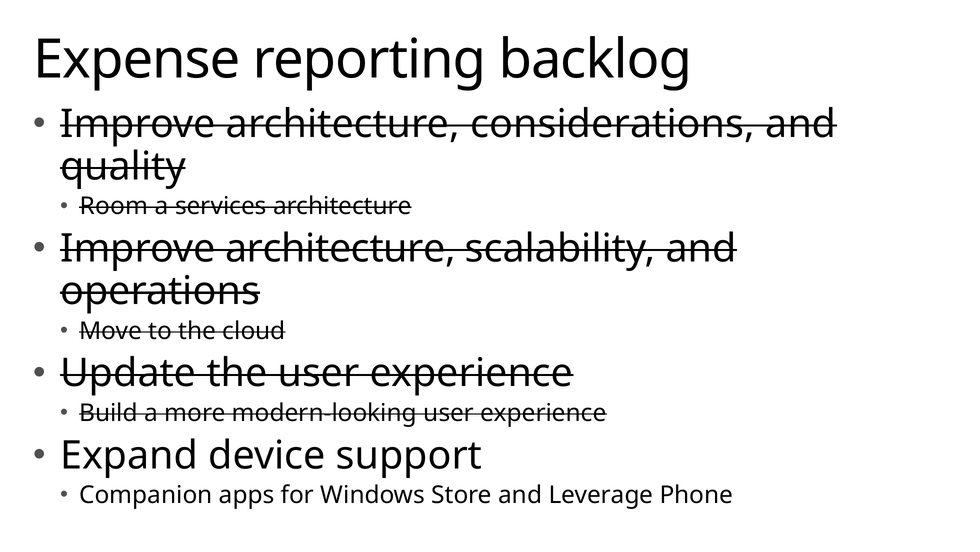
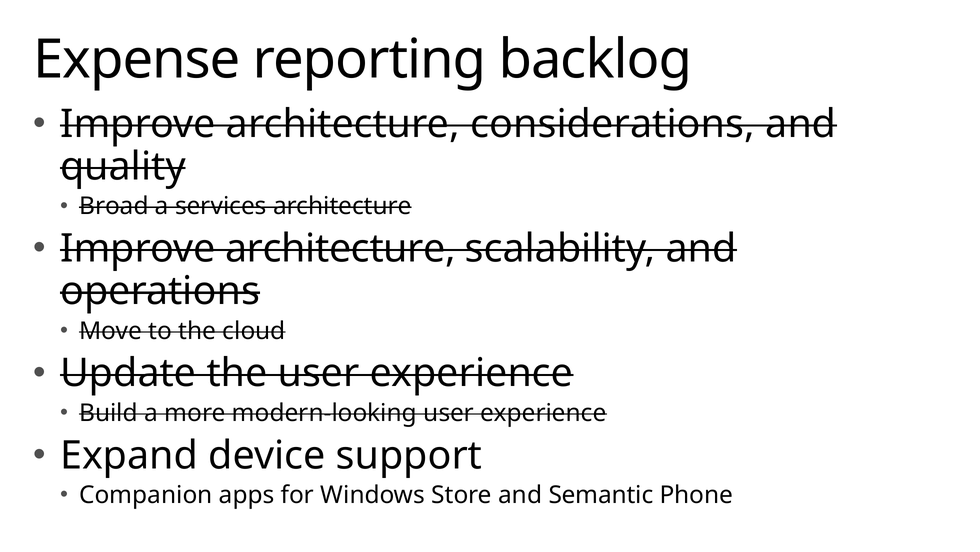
Room: Room -> Broad (114, 206)
Leverage: Leverage -> Semantic (601, 494)
